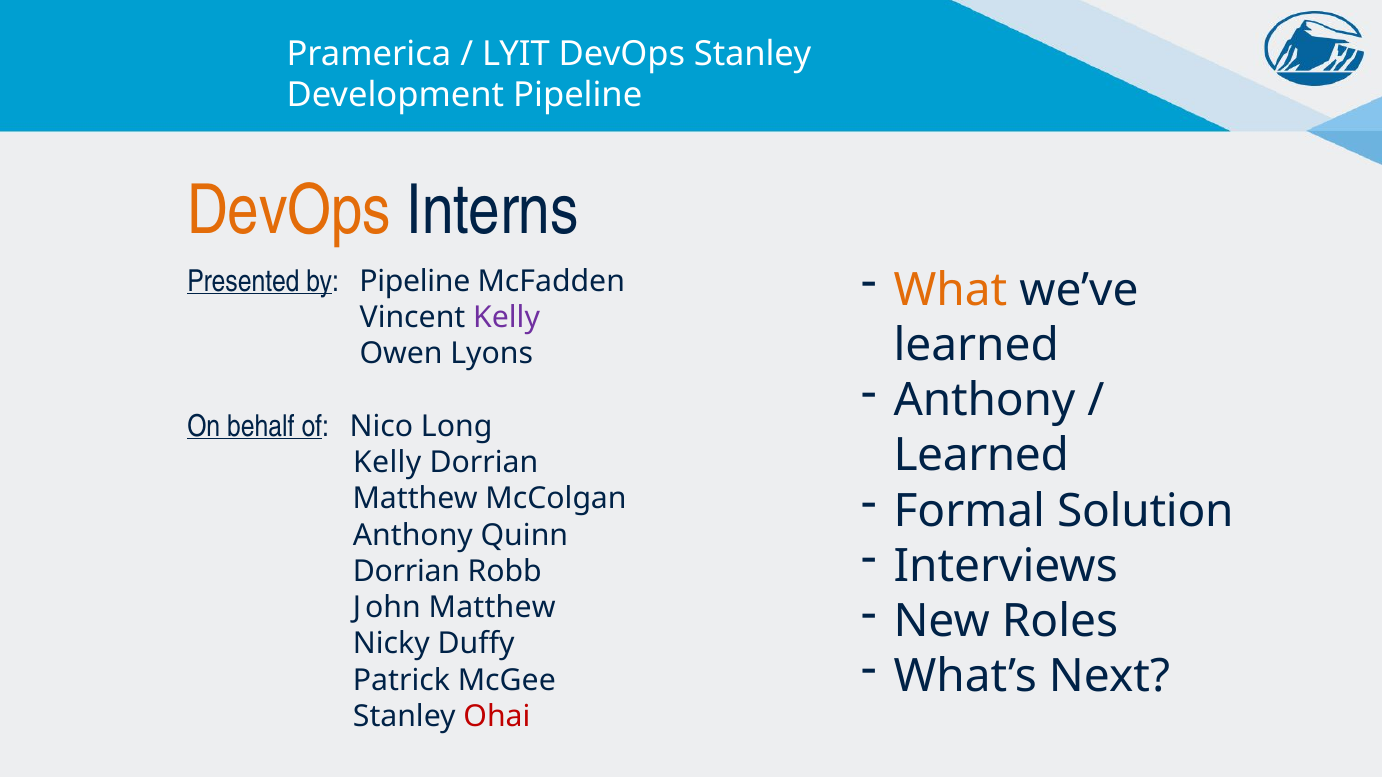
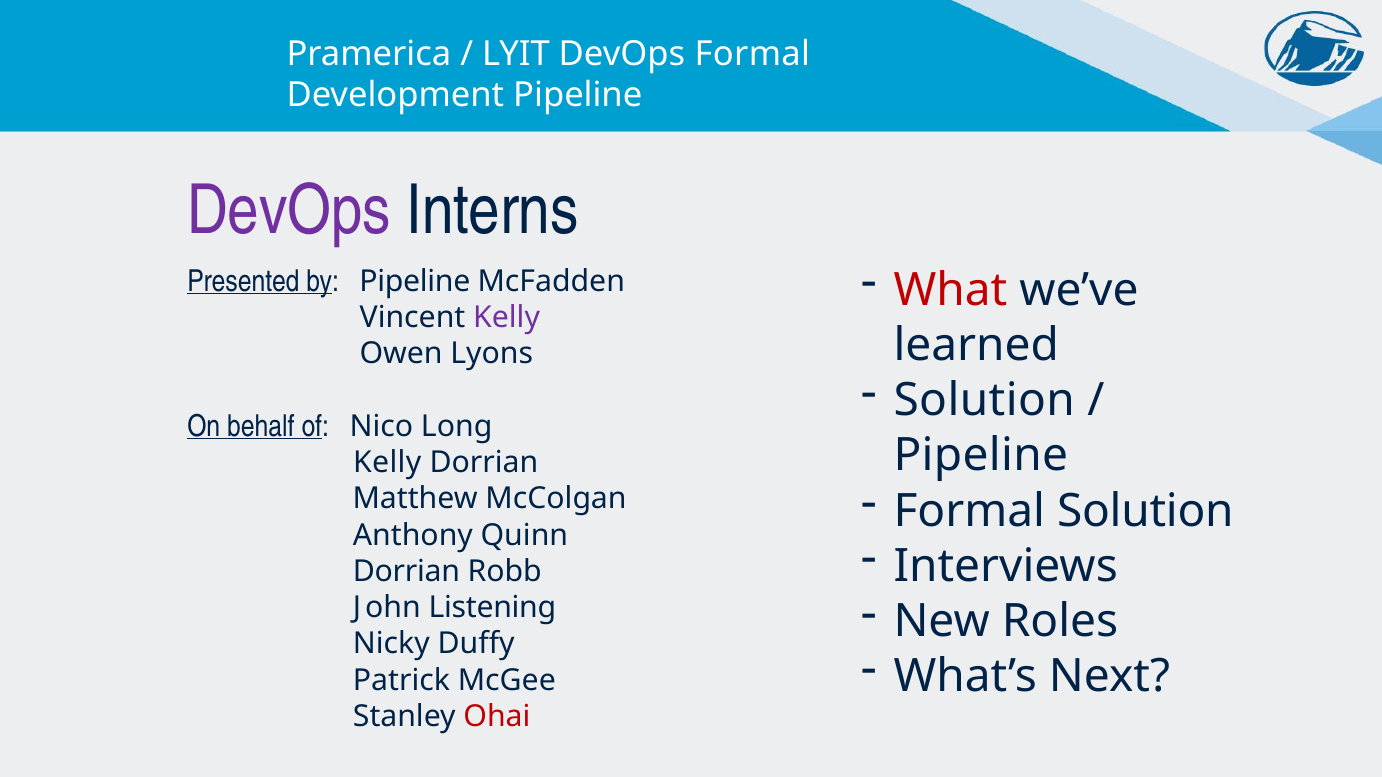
DevOps Stanley: Stanley -> Formal (752, 54)
DevOps colour: orange -> purple (289, 211)
What colour: orange -> red (950, 290)
Anthony: Anthony -> Solution (984, 401)
Learned: Learned -> Pipeline (981, 456)
John Matthew: Matthew -> Listening (492, 608)
